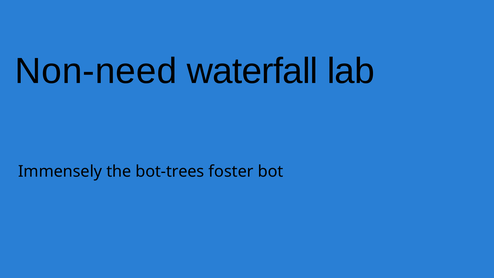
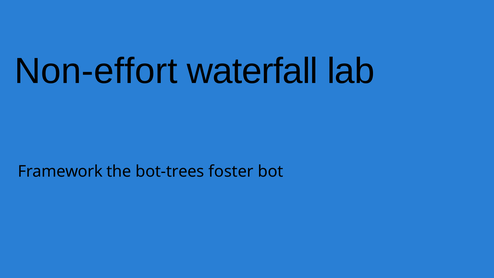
Non-need: Non-need -> Non-effort (96, 71)
Immensely: Immensely -> Framework (60, 172)
